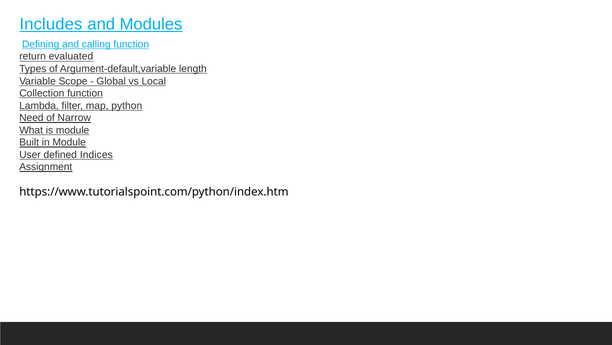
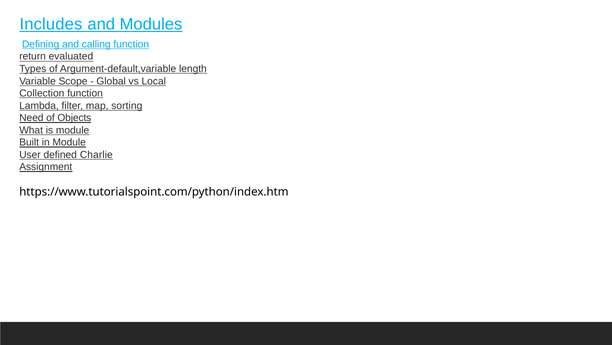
python: python -> sorting (127, 105)
Narrow: Narrow -> Objects (74, 118)
Indices: Indices -> Charlie (96, 154)
